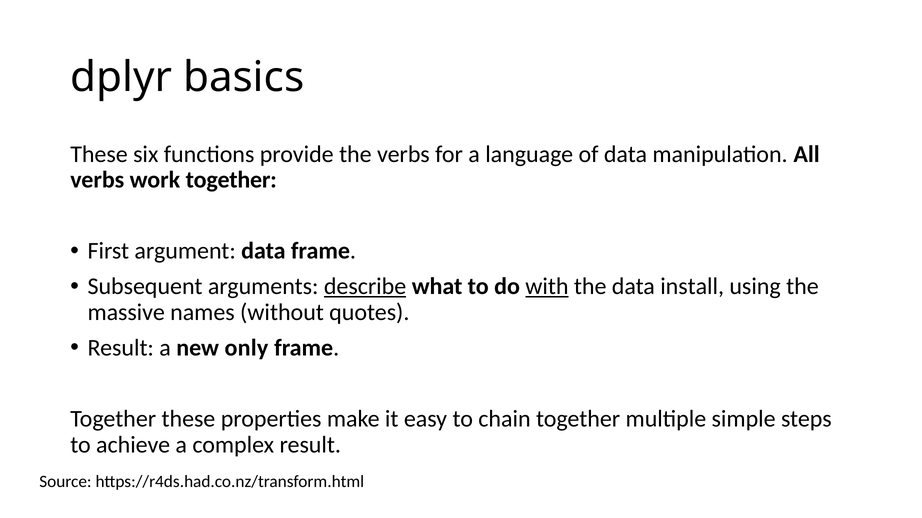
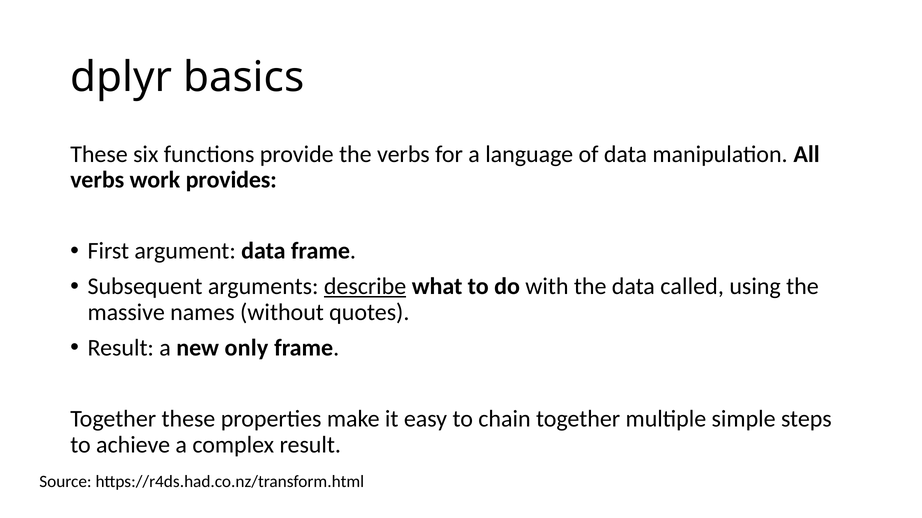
work together: together -> provides (231, 180)
with underline: present -> none (547, 287)
install: install -> called (692, 287)
